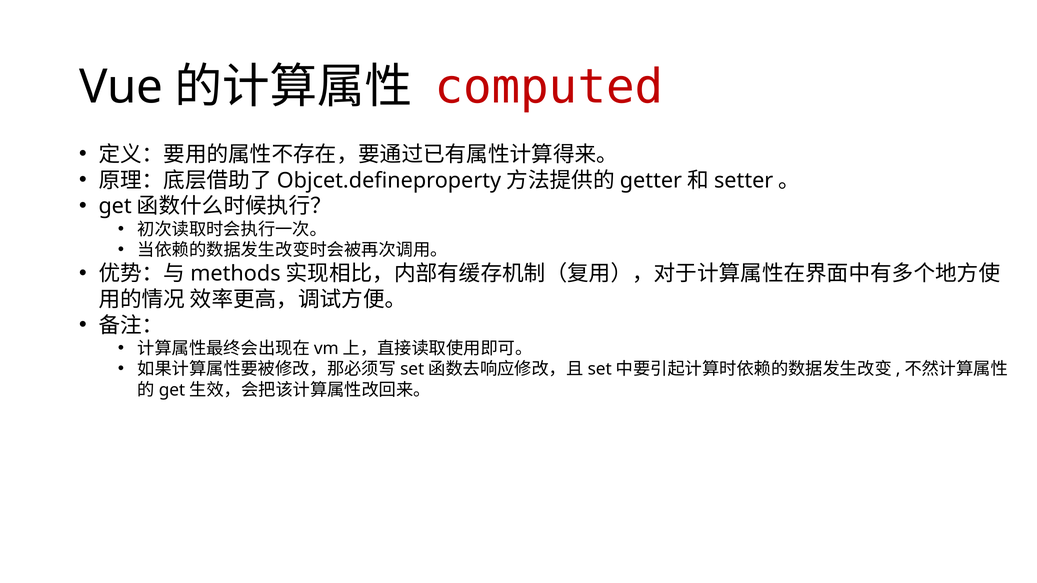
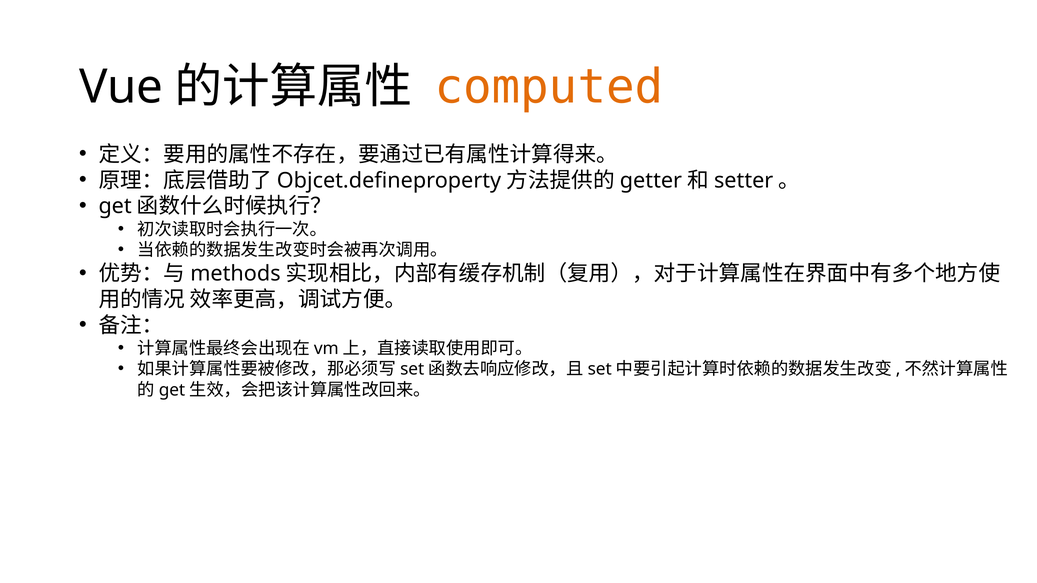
computed colour: red -> orange (549, 87)
